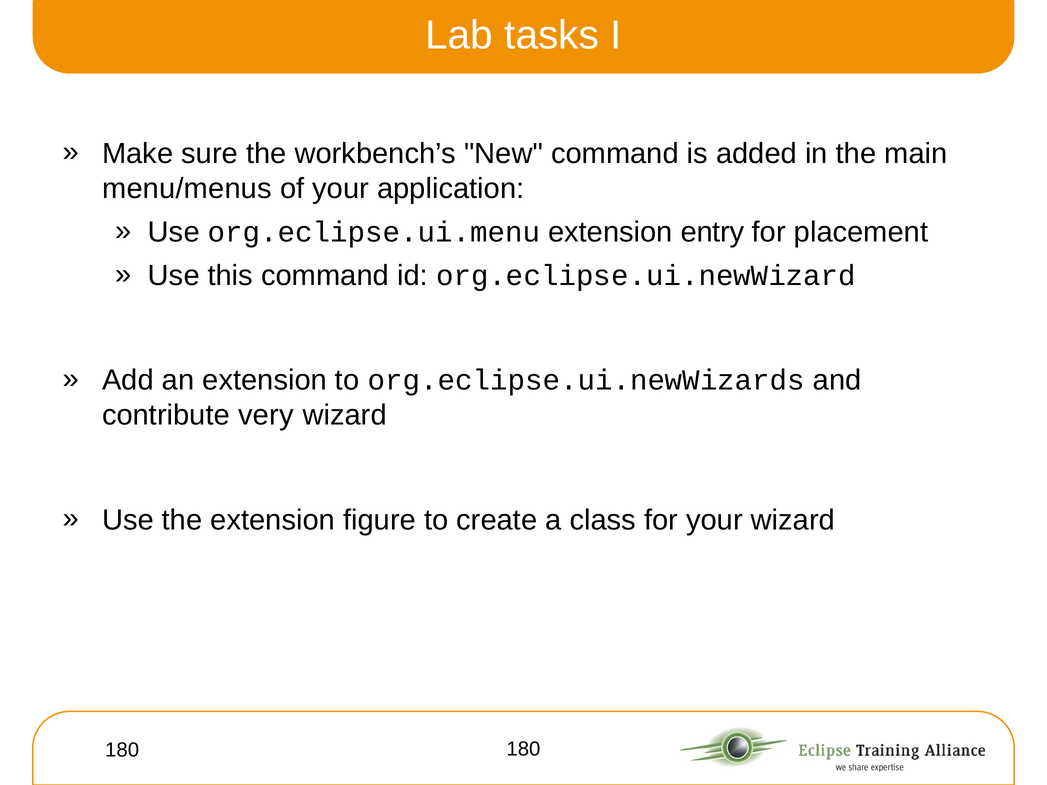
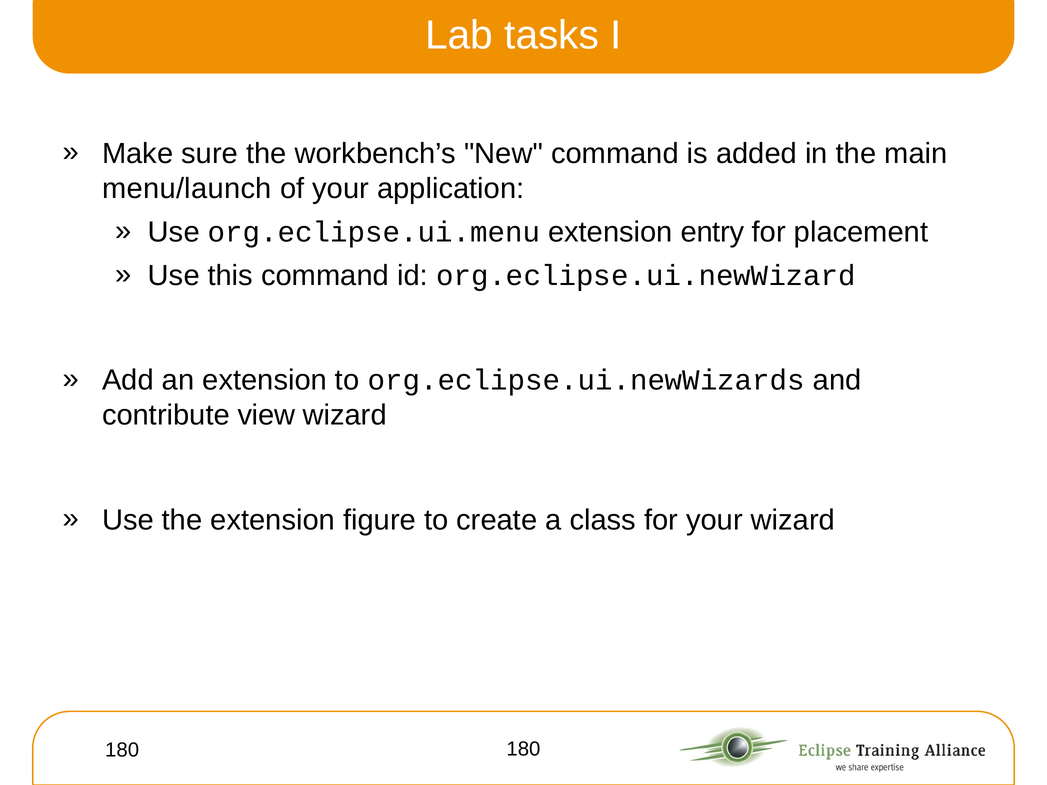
menu/menus: menu/menus -> menu/launch (187, 189)
very: very -> view (266, 415)
